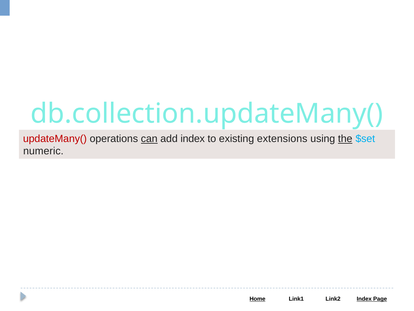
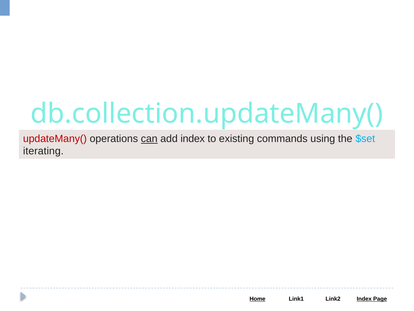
extensions: extensions -> commands (282, 139)
the underline: present -> none (345, 139)
numeric: numeric -> iterating (43, 151)
